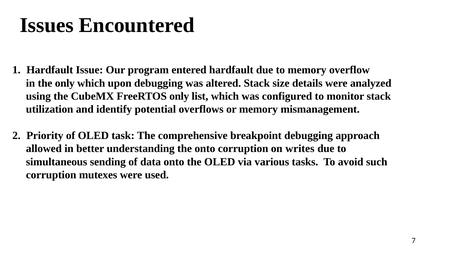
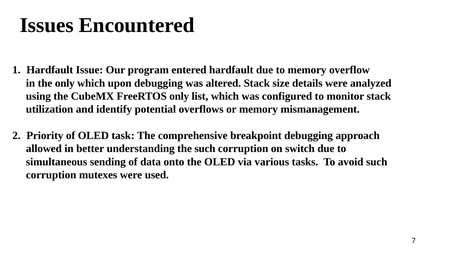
the onto: onto -> such (205, 149)
writes: writes -> switch (300, 149)
